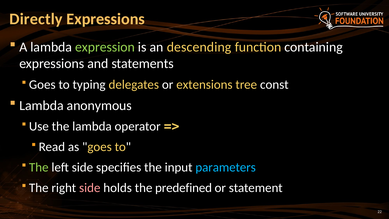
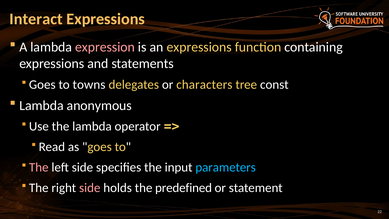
Directly: Directly -> Interact (36, 19)
expression colour: light green -> pink (105, 47)
an descending: descending -> expressions (199, 47)
typing: typing -> towns (89, 85)
extensions: extensions -> characters (204, 85)
The colour: light green -> pink (39, 167)
